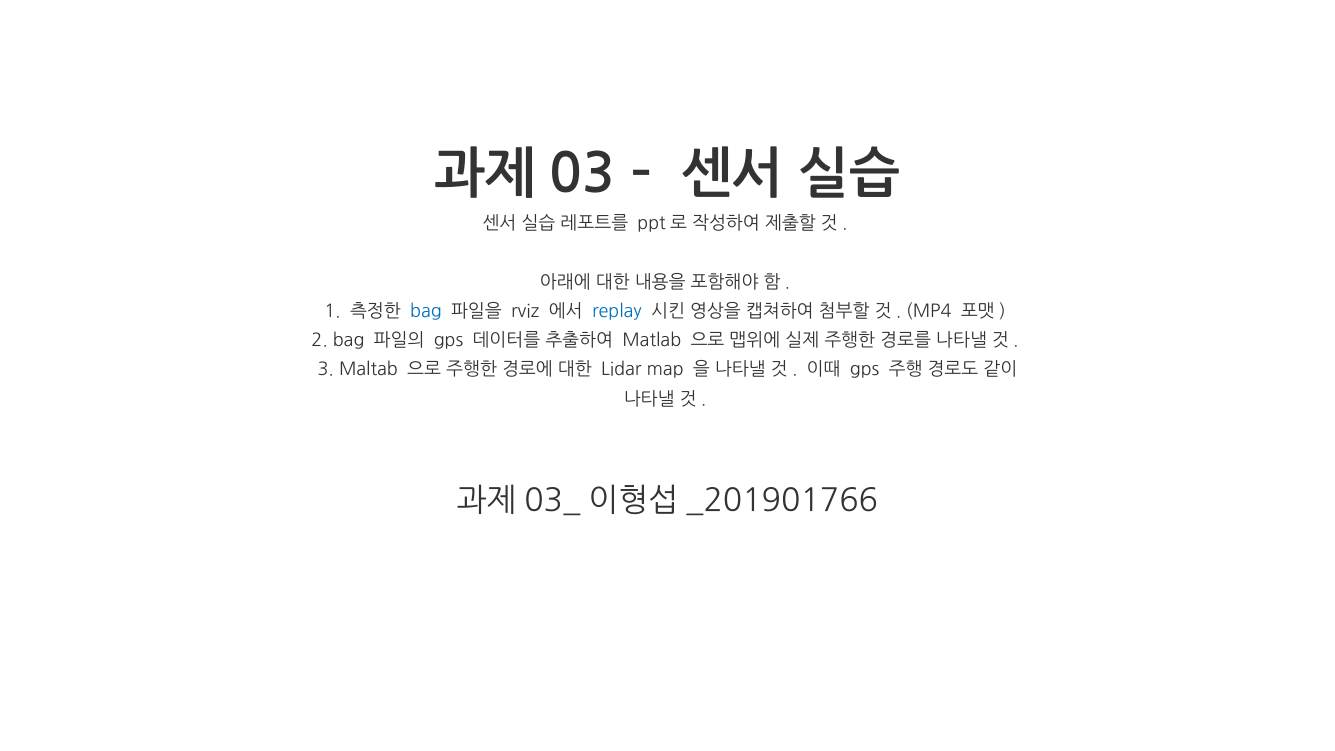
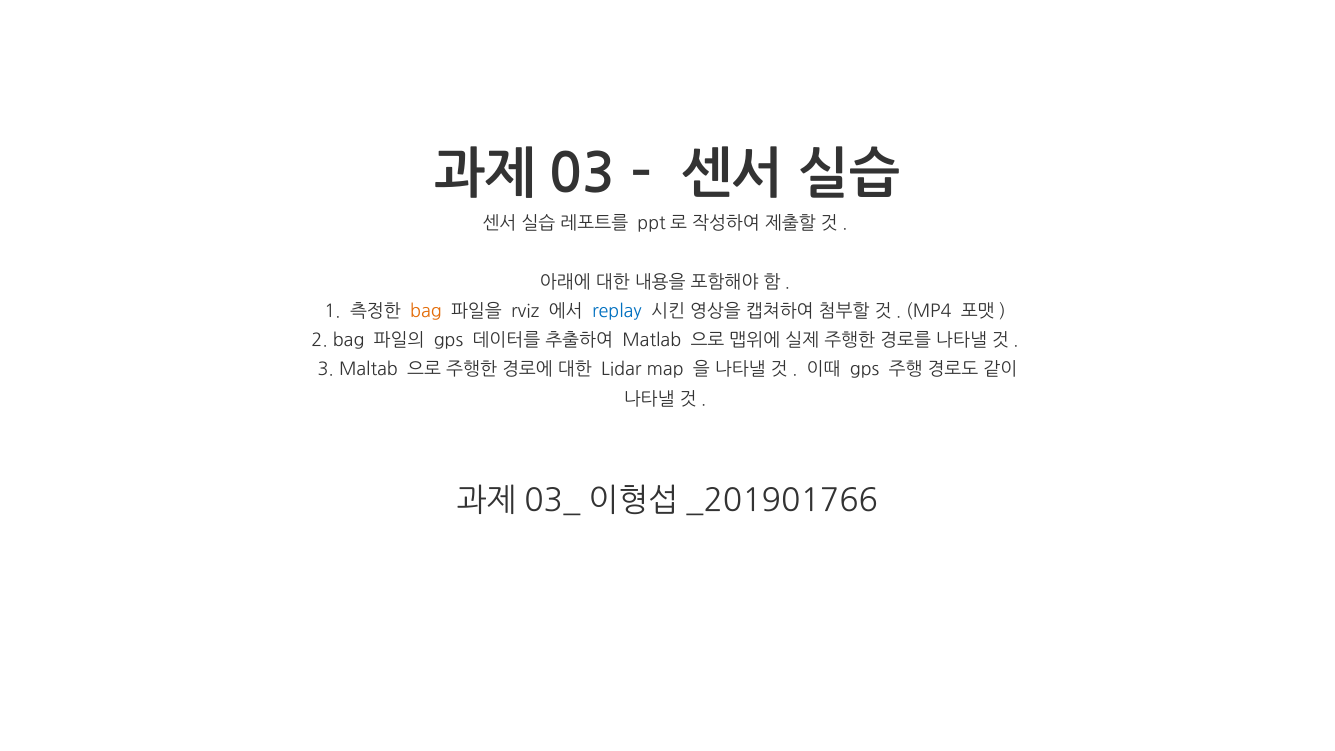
bag colour: blue -> orange (426, 311)
